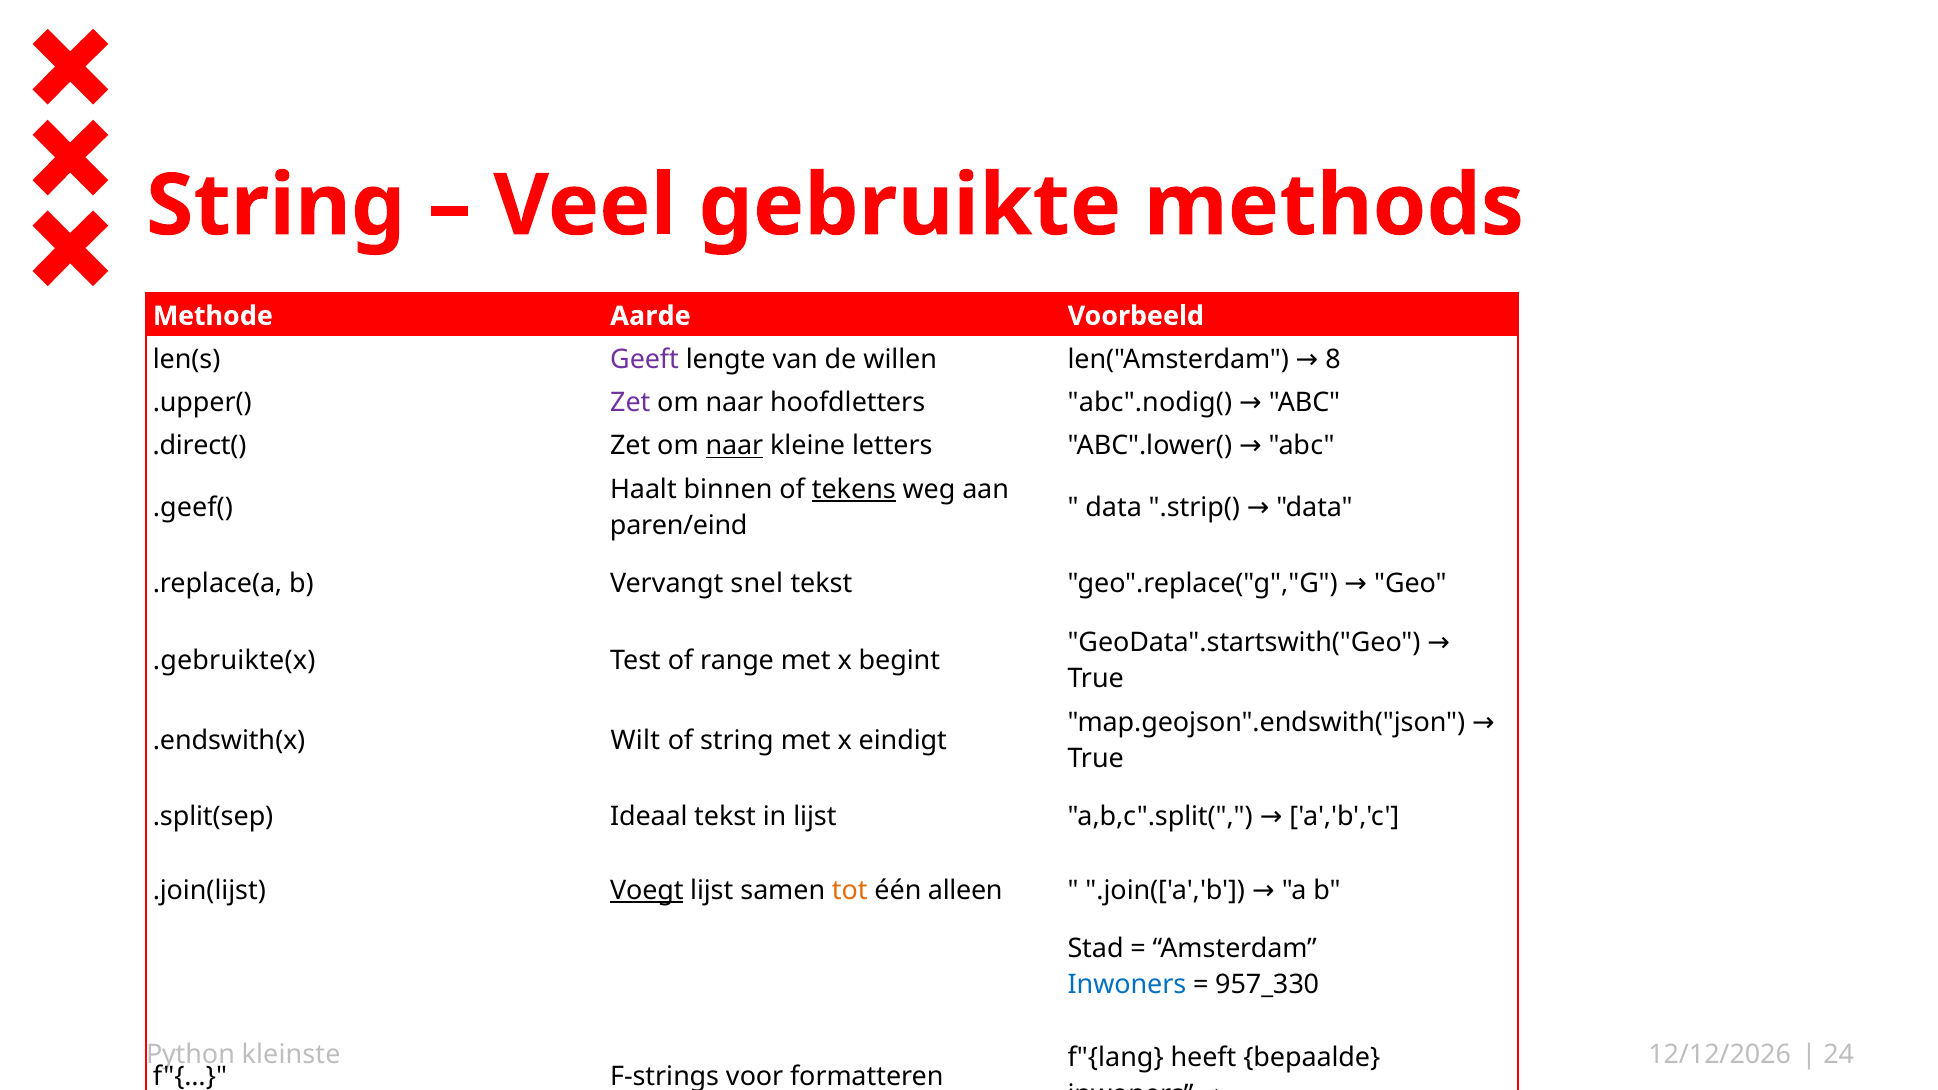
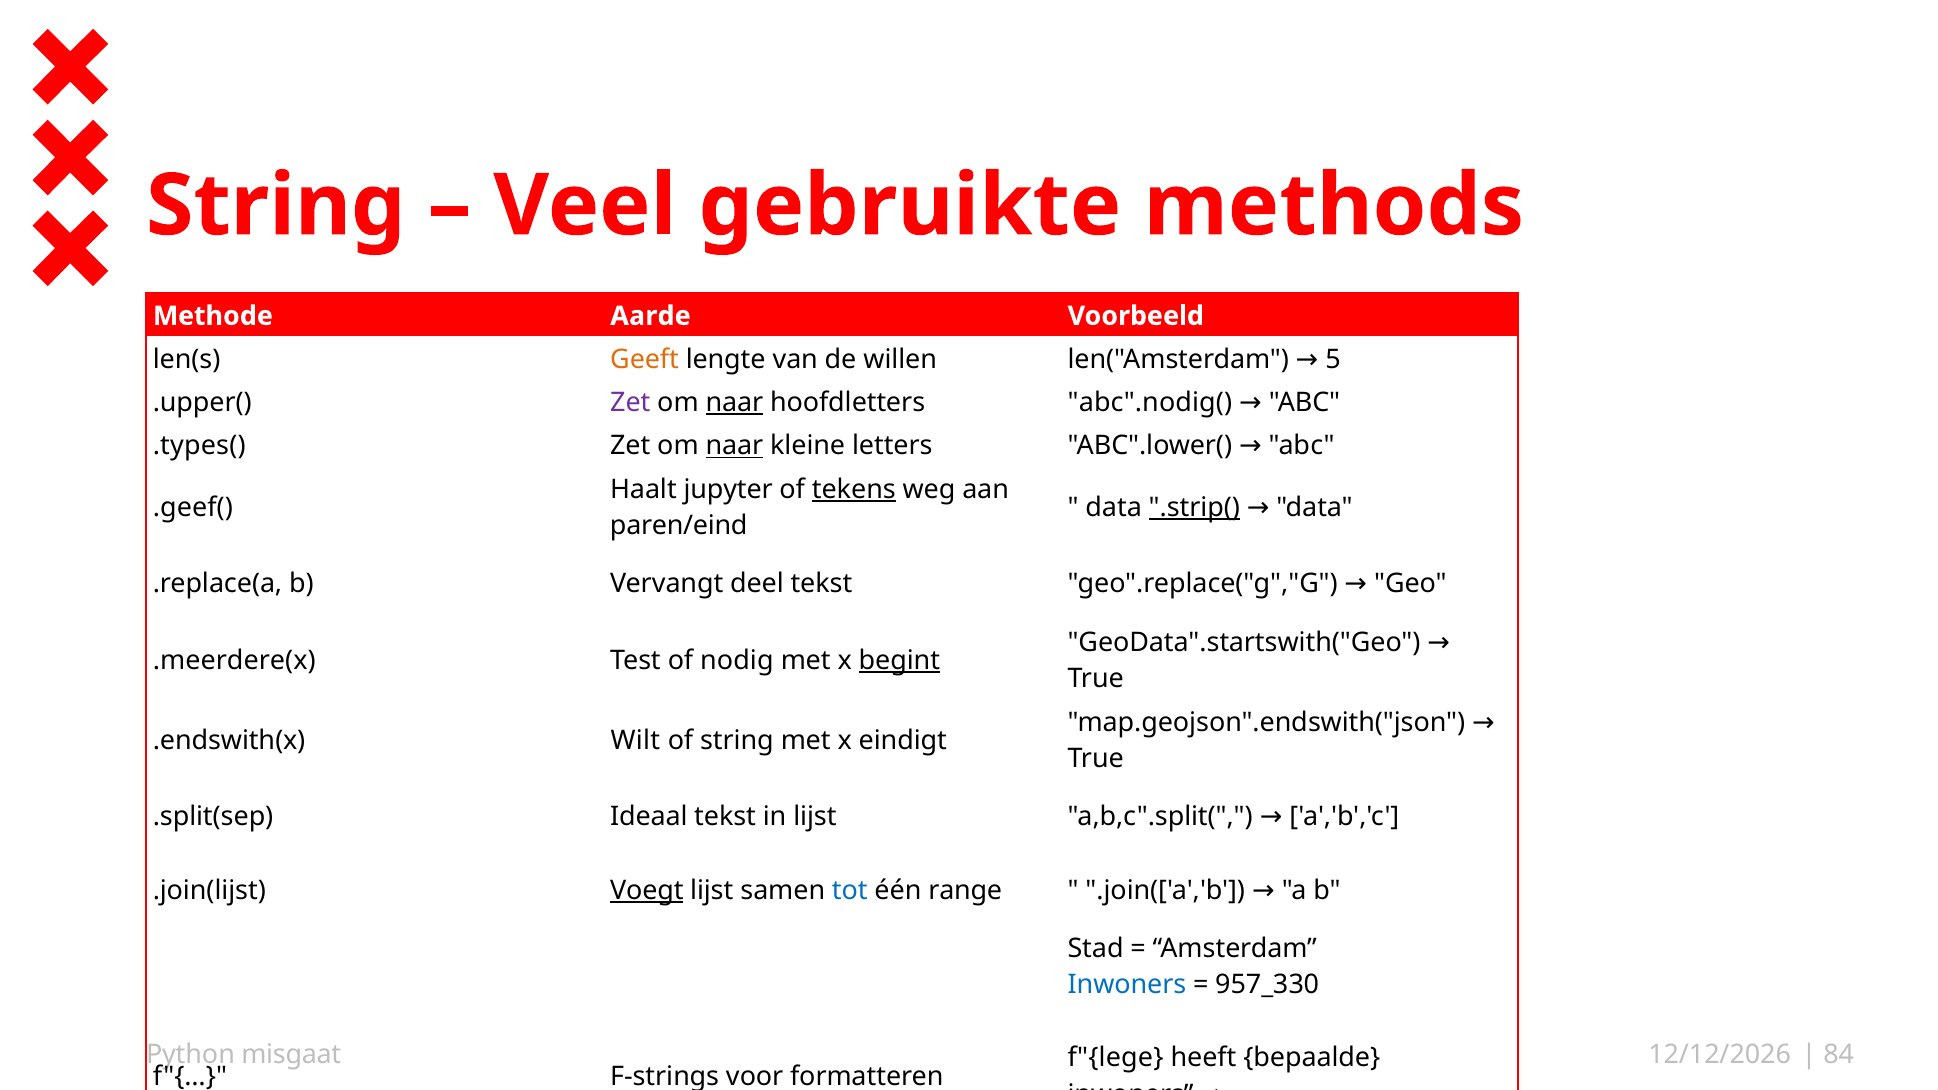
Geeft colour: purple -> orange (645, 359)
8: 8 -> 5 (1333, 359)
naar underline: none -> present (734, 403)
.direct(: .direct( -> .types( (199, 446)
binnen: binnen -> jupyter (728, 489)
.strip( underline: none -> present (1194, 508)
snel: snel -> deel (757, 584)
.gebruikte(x: .gebruikte(x -> .meerdere(x (234, 661)
range: range -> nodig (737, 661)
begint underline: none -> present (899, 661)
tot colour: orange -> blue (850, 890)
alleen: alleen -> range (965, 890)
kleinste: kleinste -> misgaat (291, 1055)
24: 24 -> 84 (1839, 1055)
f"{lang: f"{lang -> f"{lege (1116, 1058)
